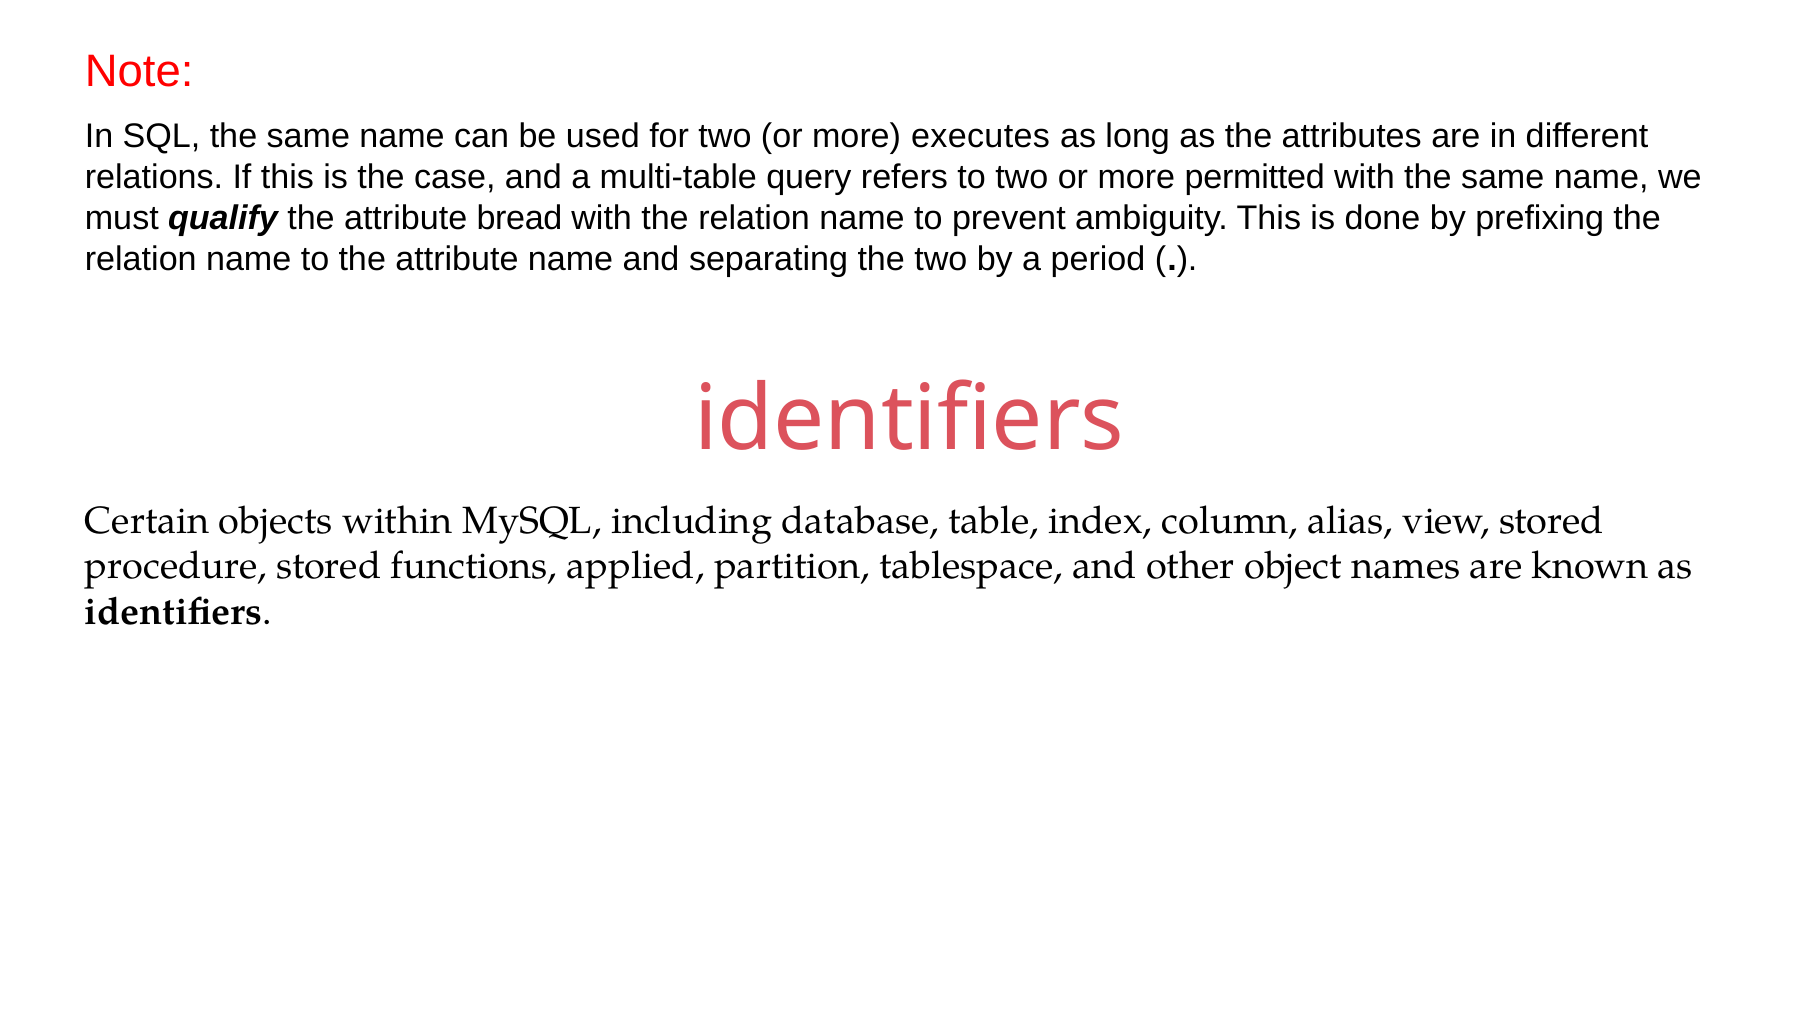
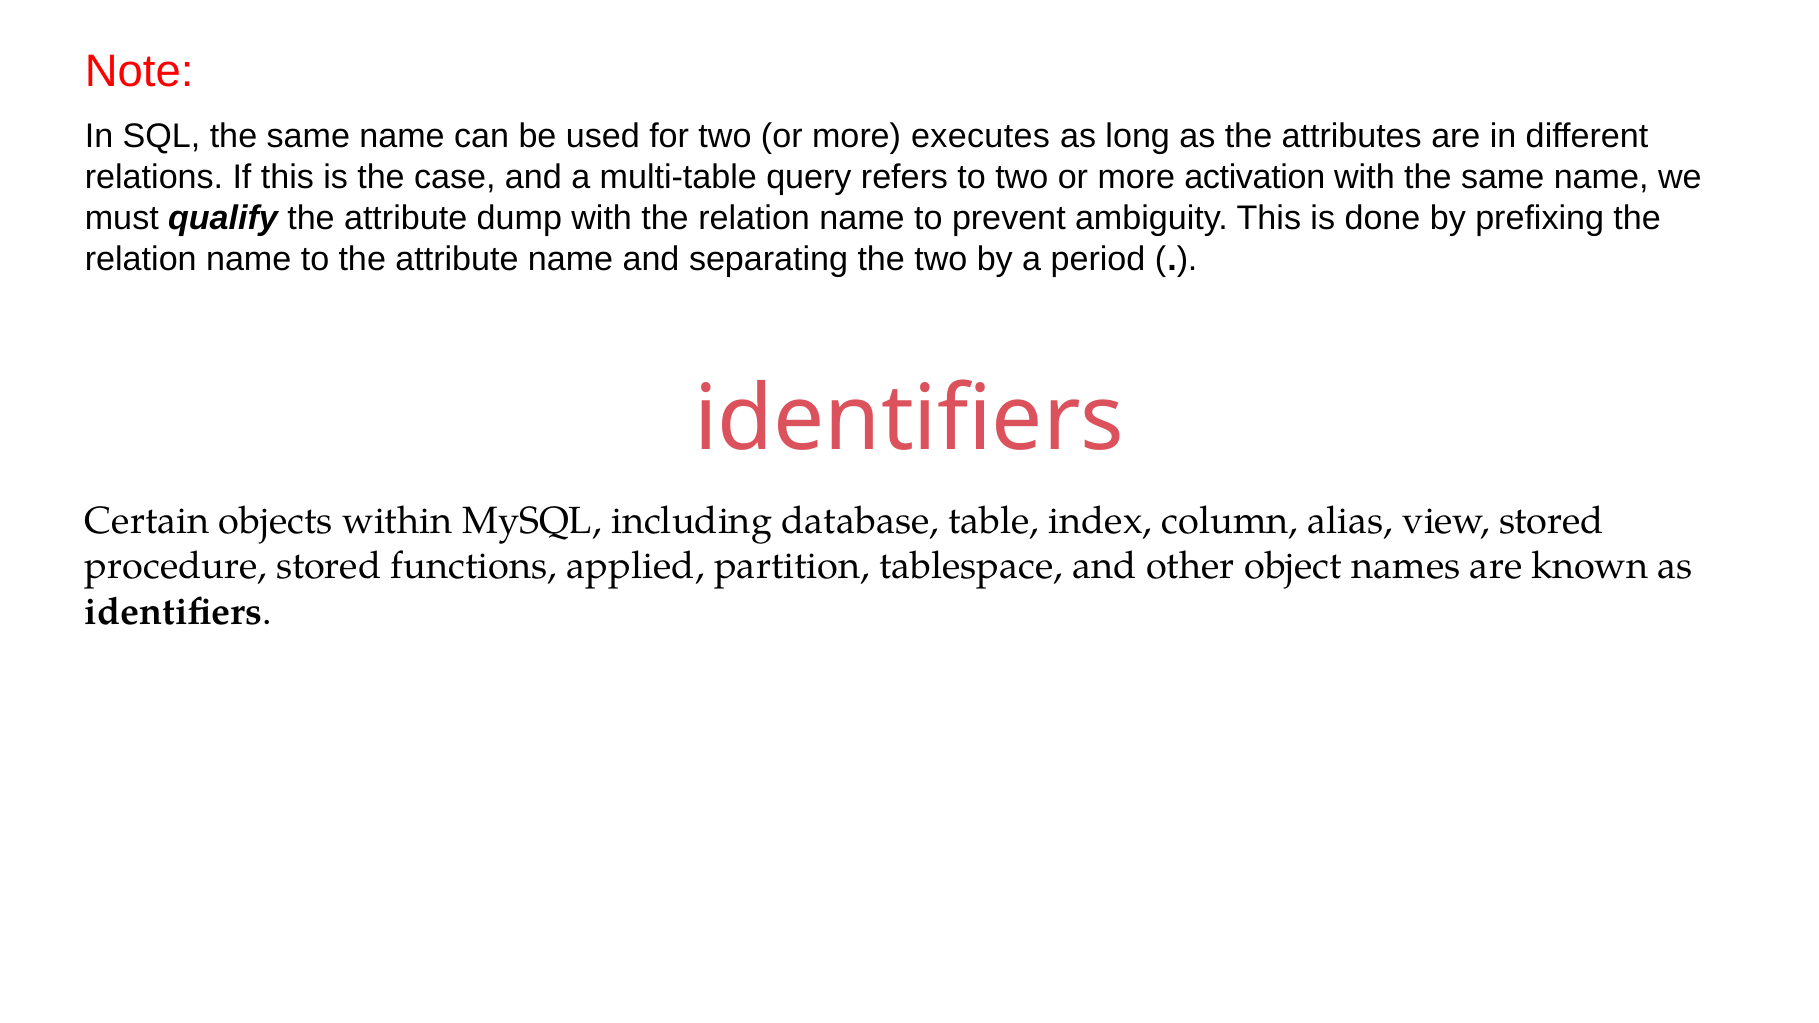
permitted: permitted -> activation (1255, 177)
bread: bread -> dump (519, 218)
